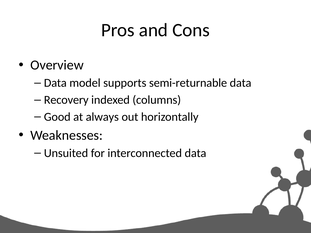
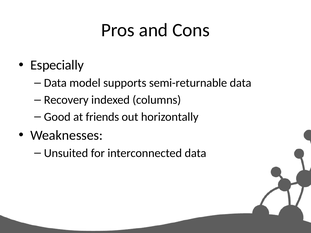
Overview: Overview -> Especially (57, 65)
always: always -> friends (102, 117)
